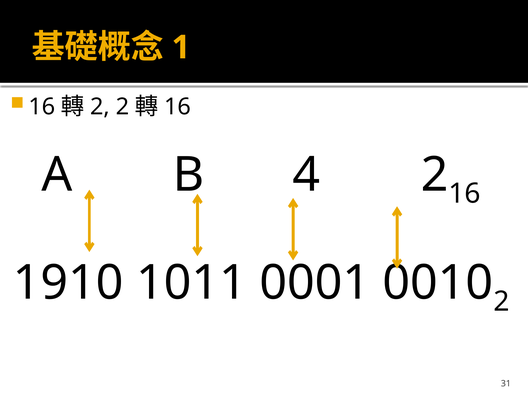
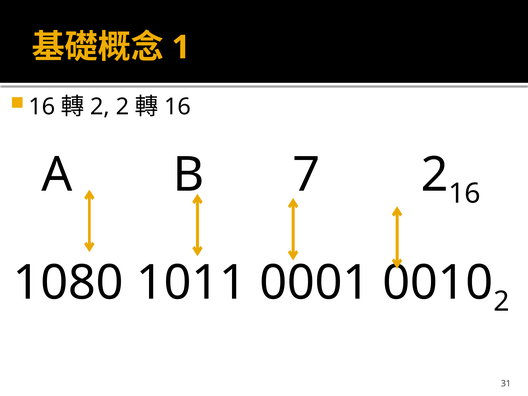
4: 4 -> 7 (306, 175)
1910: 1910 -> 1080 (68, 283)
